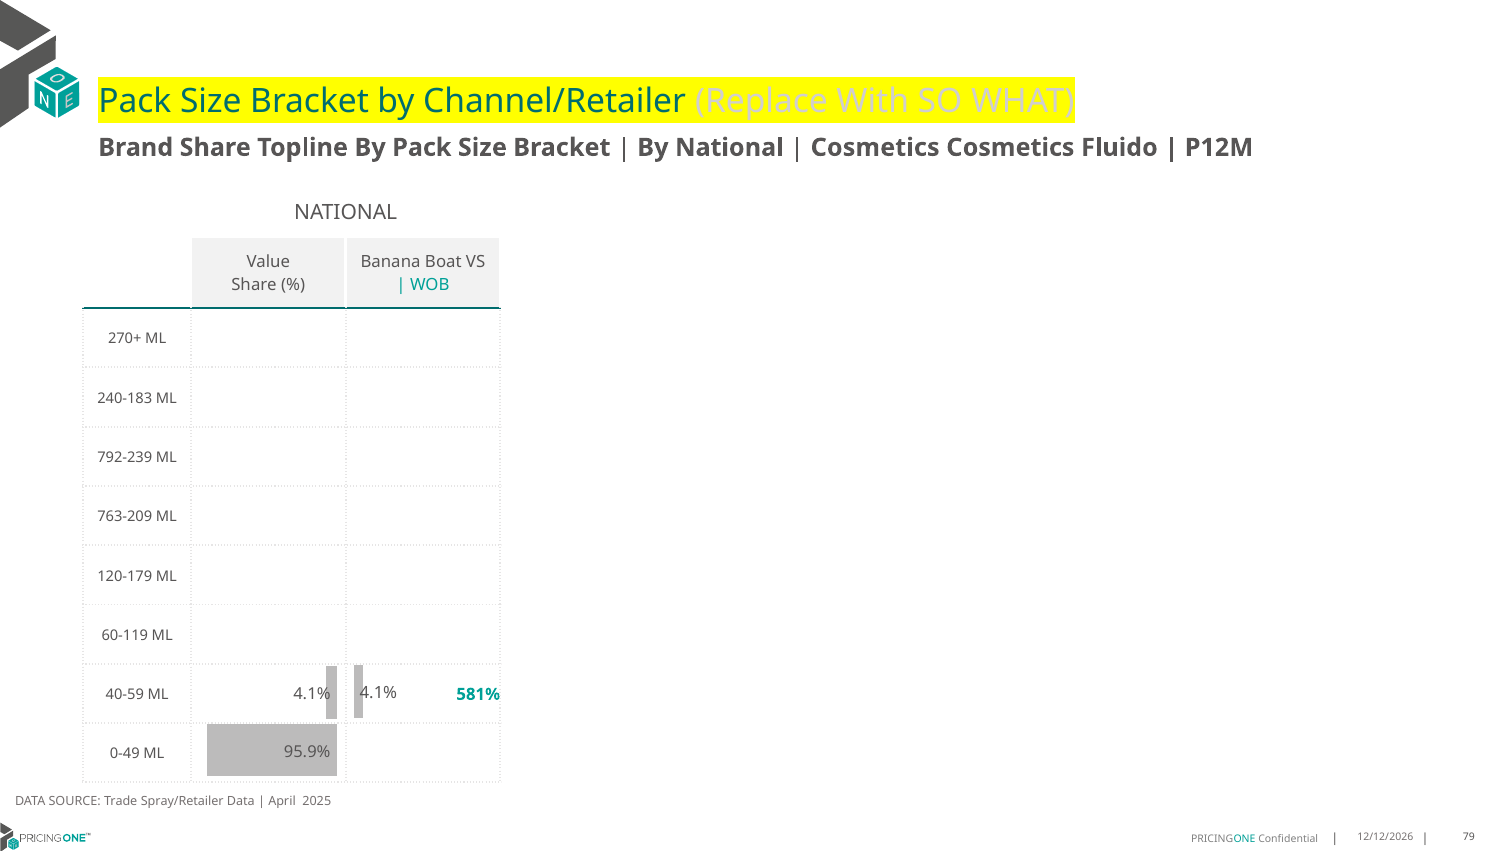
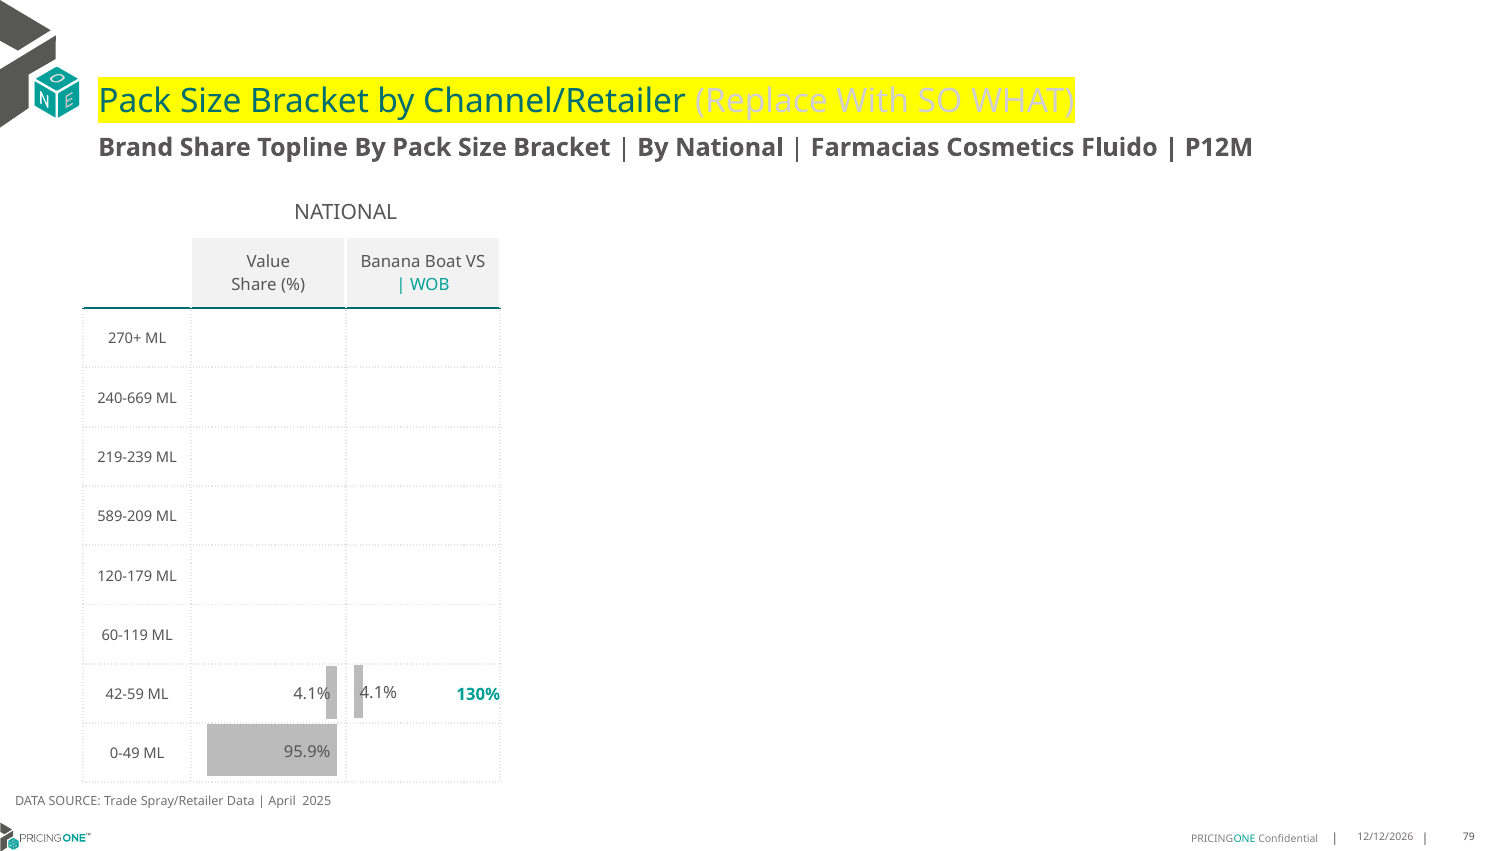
Cosmetics: Cosmetics -> Farmacias (875, 147)
240-183: 240-183 -> 240-669 (125, 398)
792-239: 792-239 -> 219-239 (125, 457)
763-209: 763-209 -> 589-209 (125, 517)
40-59: 40-59 -> 42-59 (125, 694)
581%: 581% -> 130% (478, 694)
